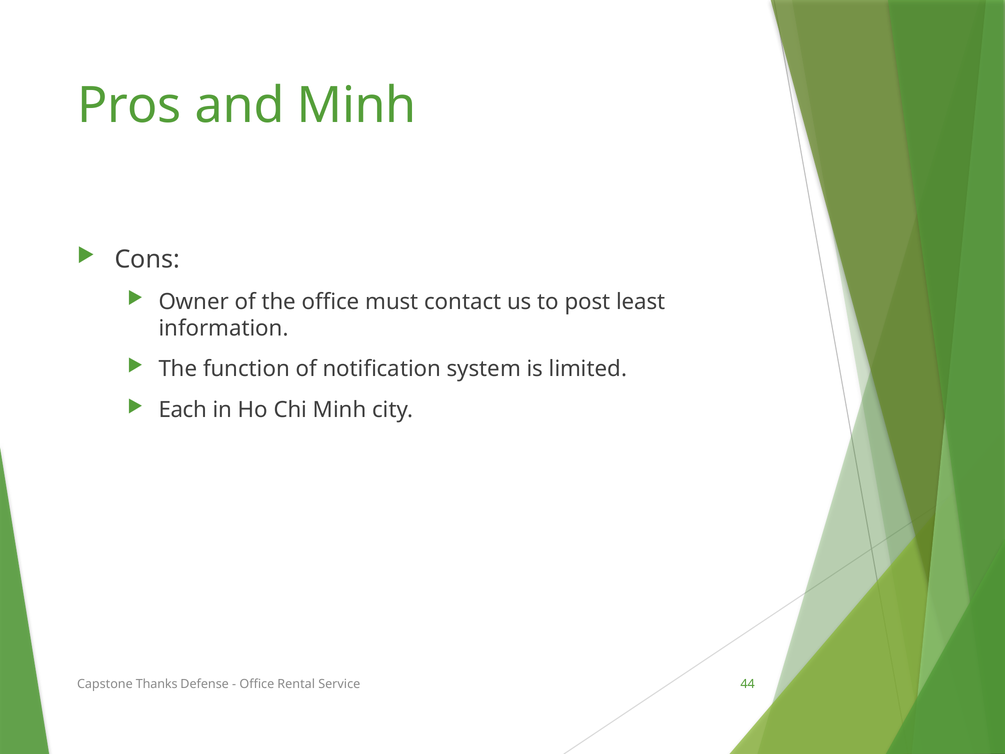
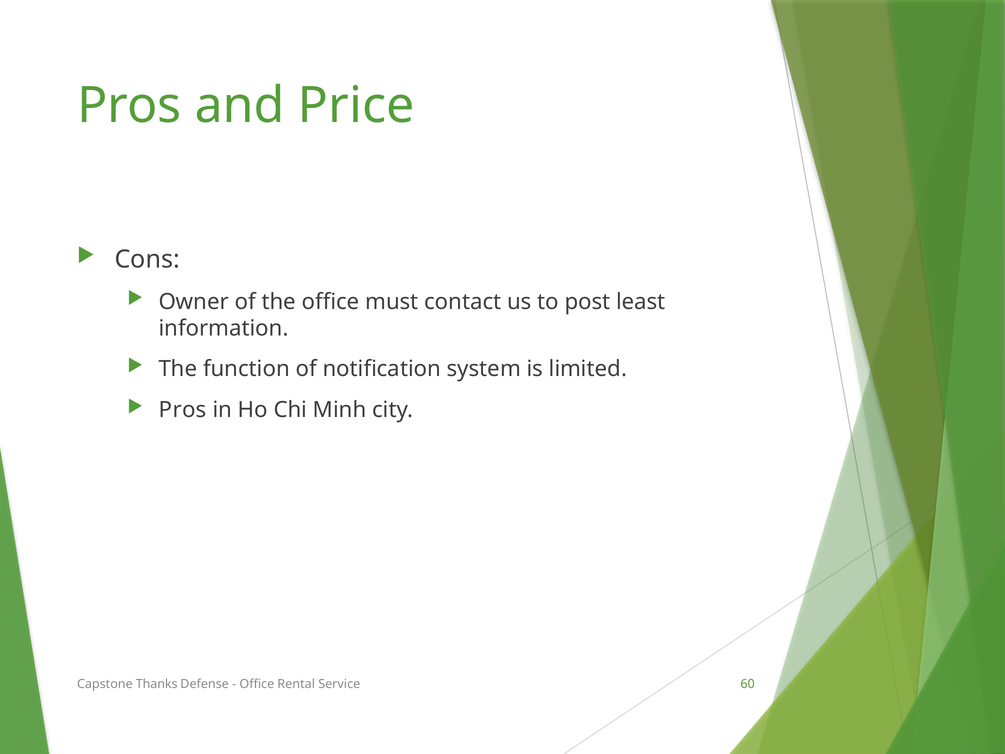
and Minh: Minh -> Price (356, 106)
Each: Each -> Pros (183, 410)
44: 44 -> 60 (748, 684)
